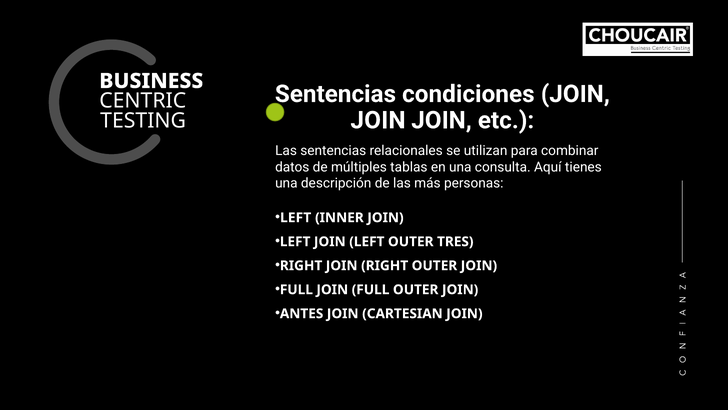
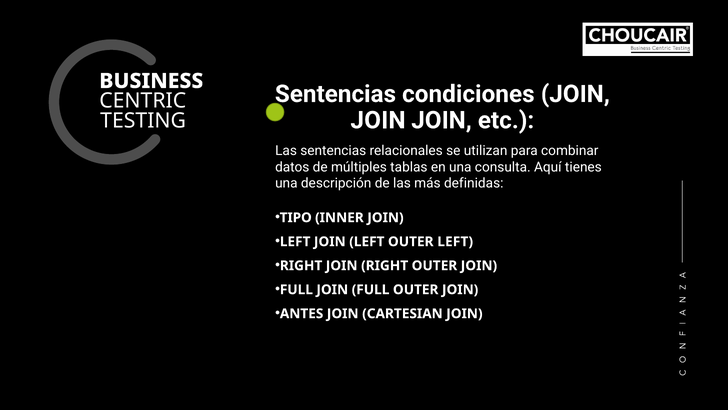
personas: personas -> definidas (474, 183)
LEFT: LEFT -> TIPO (296, 217)
OUTER TRES: TRES -> LEFT (455, 241)
